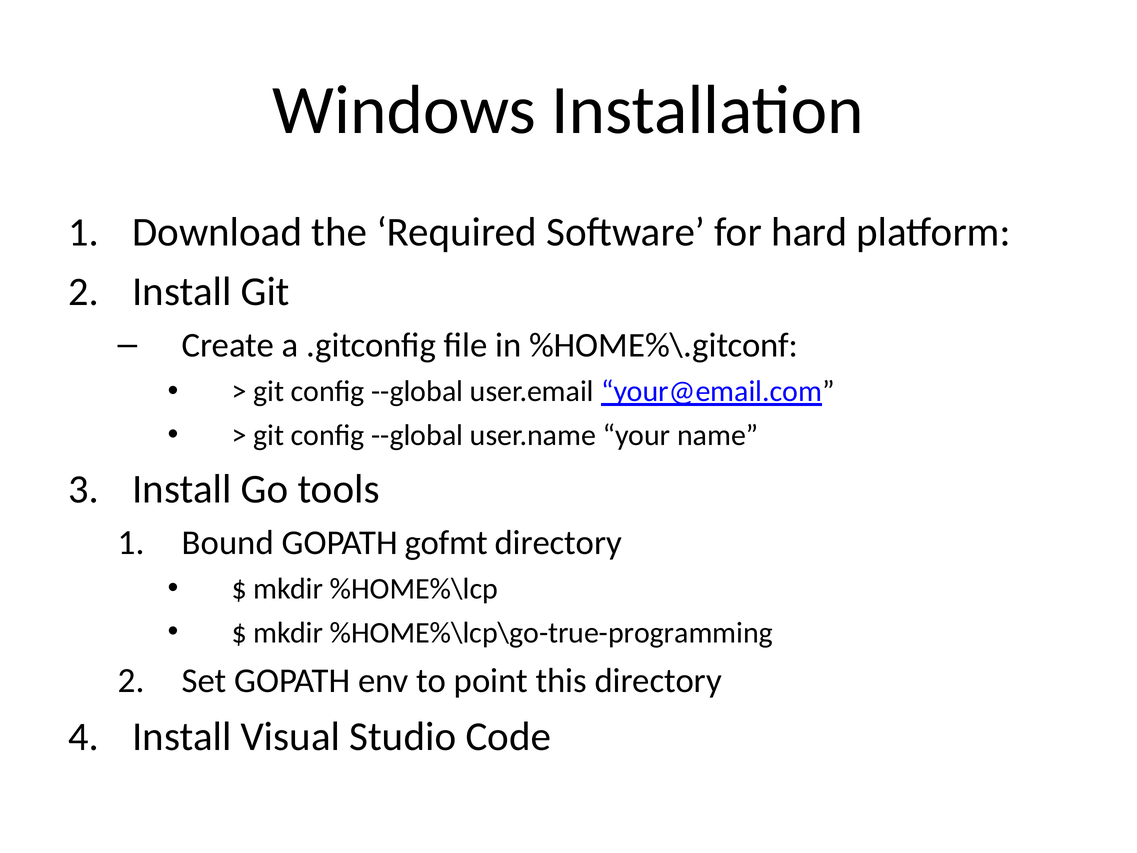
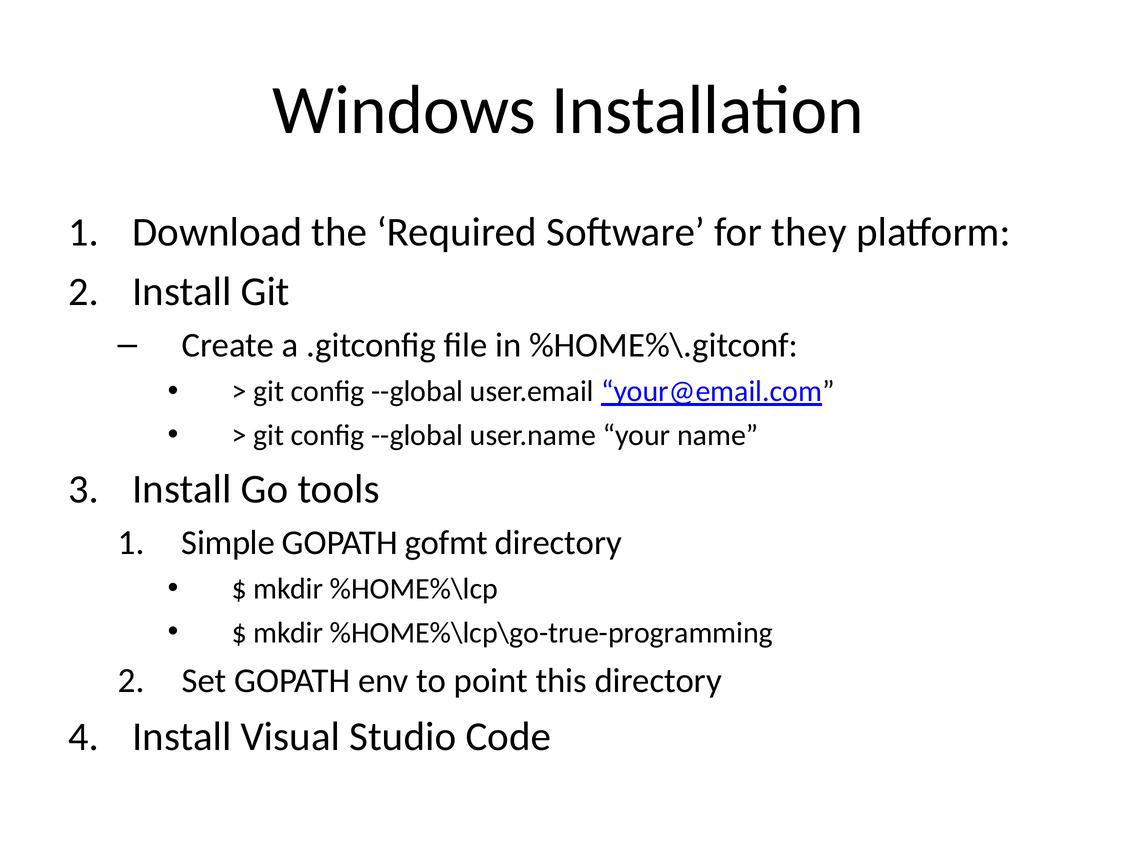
hard: hard -> they (809, 232)
Bound: Bound -> Simple (228, 543)
